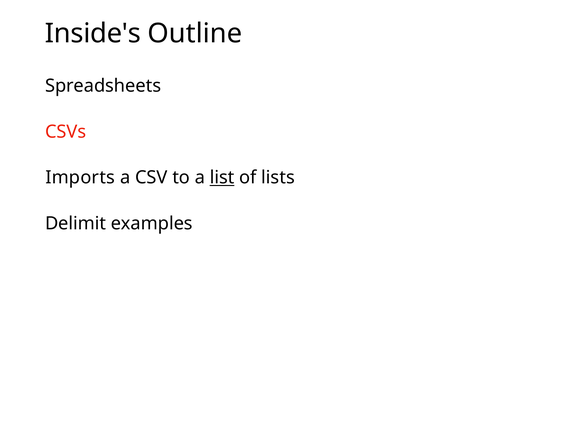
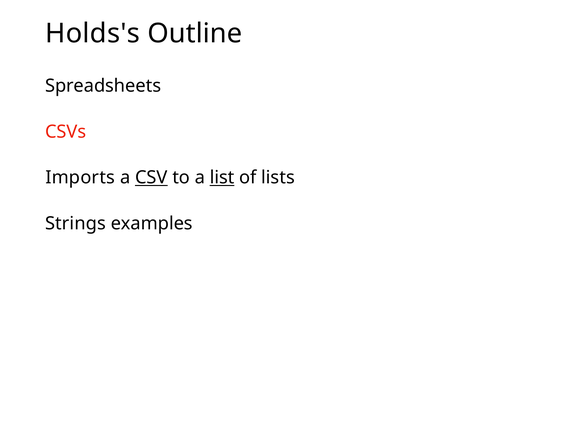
Inside's: Inside's -> Holds's (93, 34)
CSV underline: none -> present (151, 178)
Delimit: Delimit -> Strings (75, 223)
